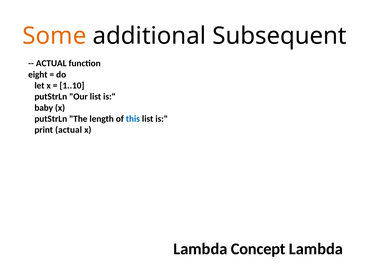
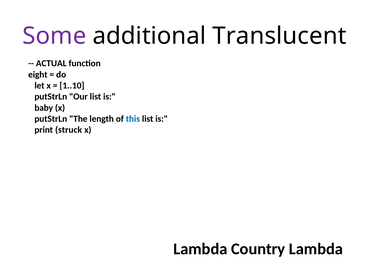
Some colour: orange -> purple (54, 36)
Subsequent: Subsequent -> Translucent (279, 36)
print actual: actual -> struck (69, 130)
Concept: Concept -> Country (258, 249)
